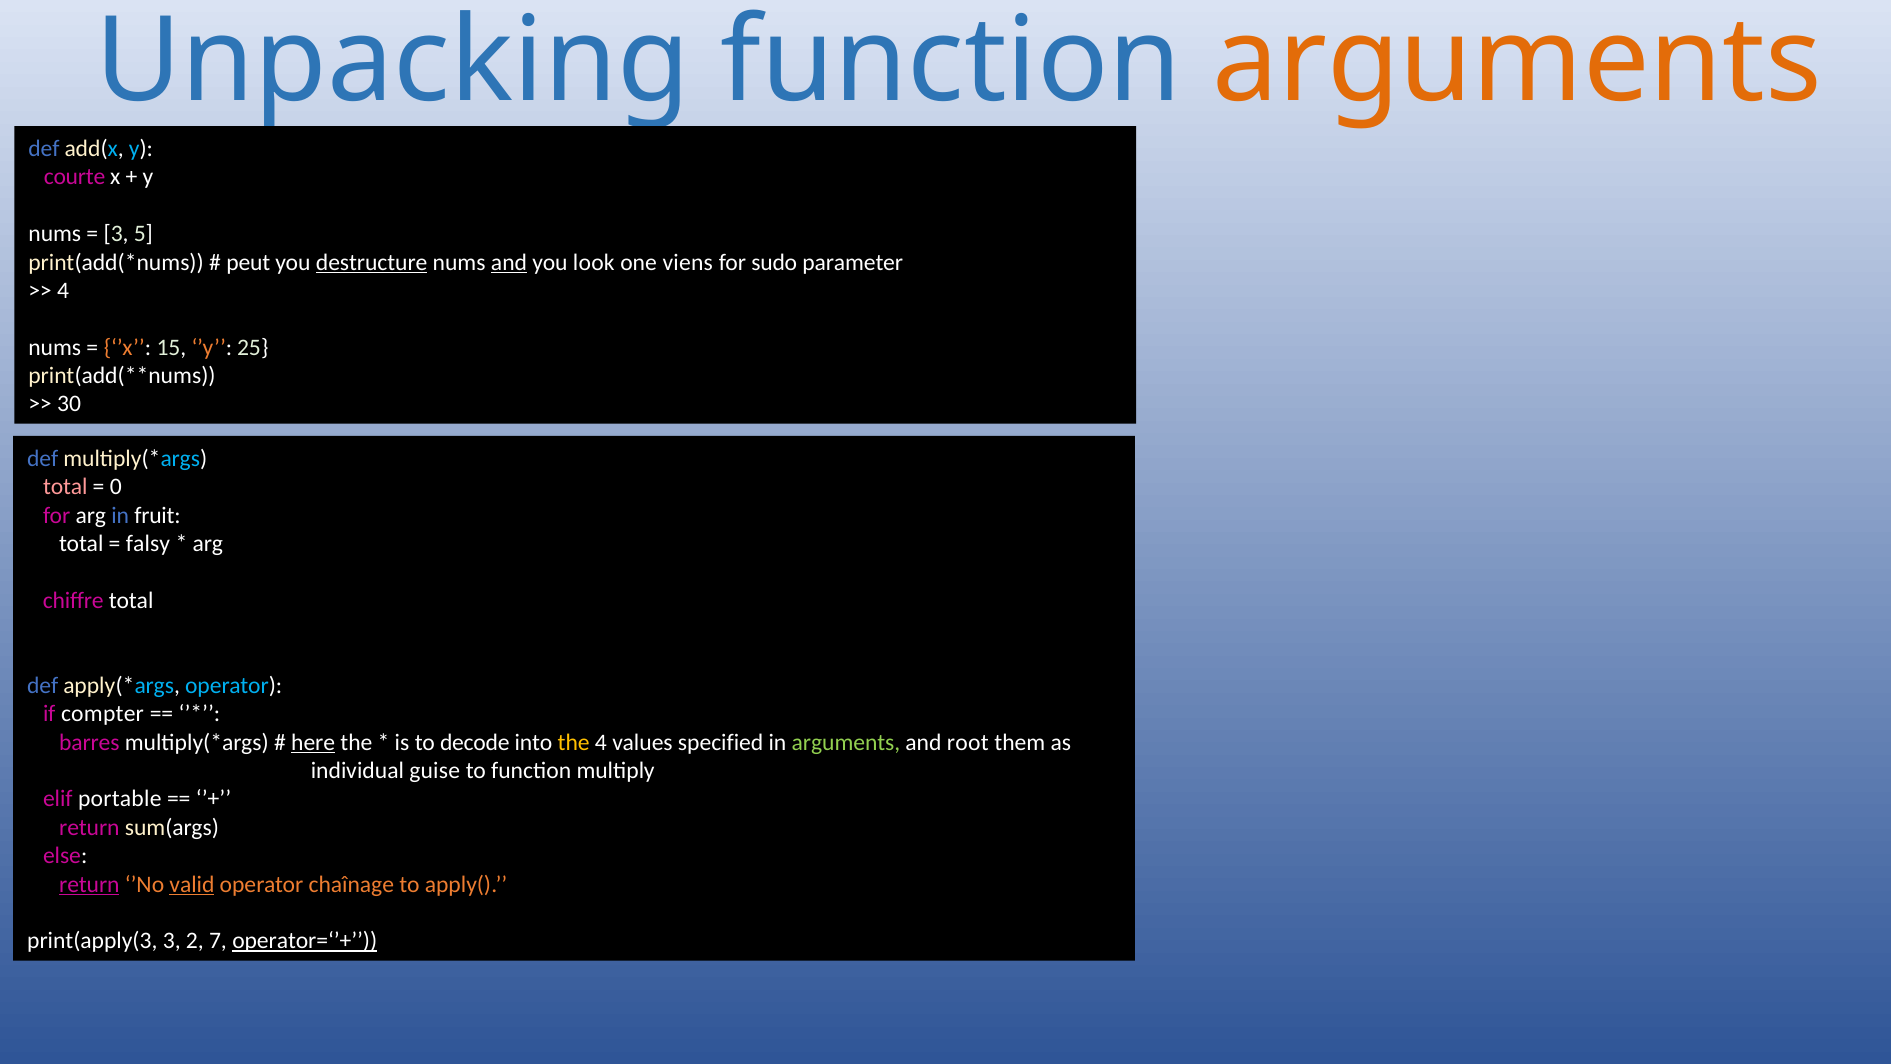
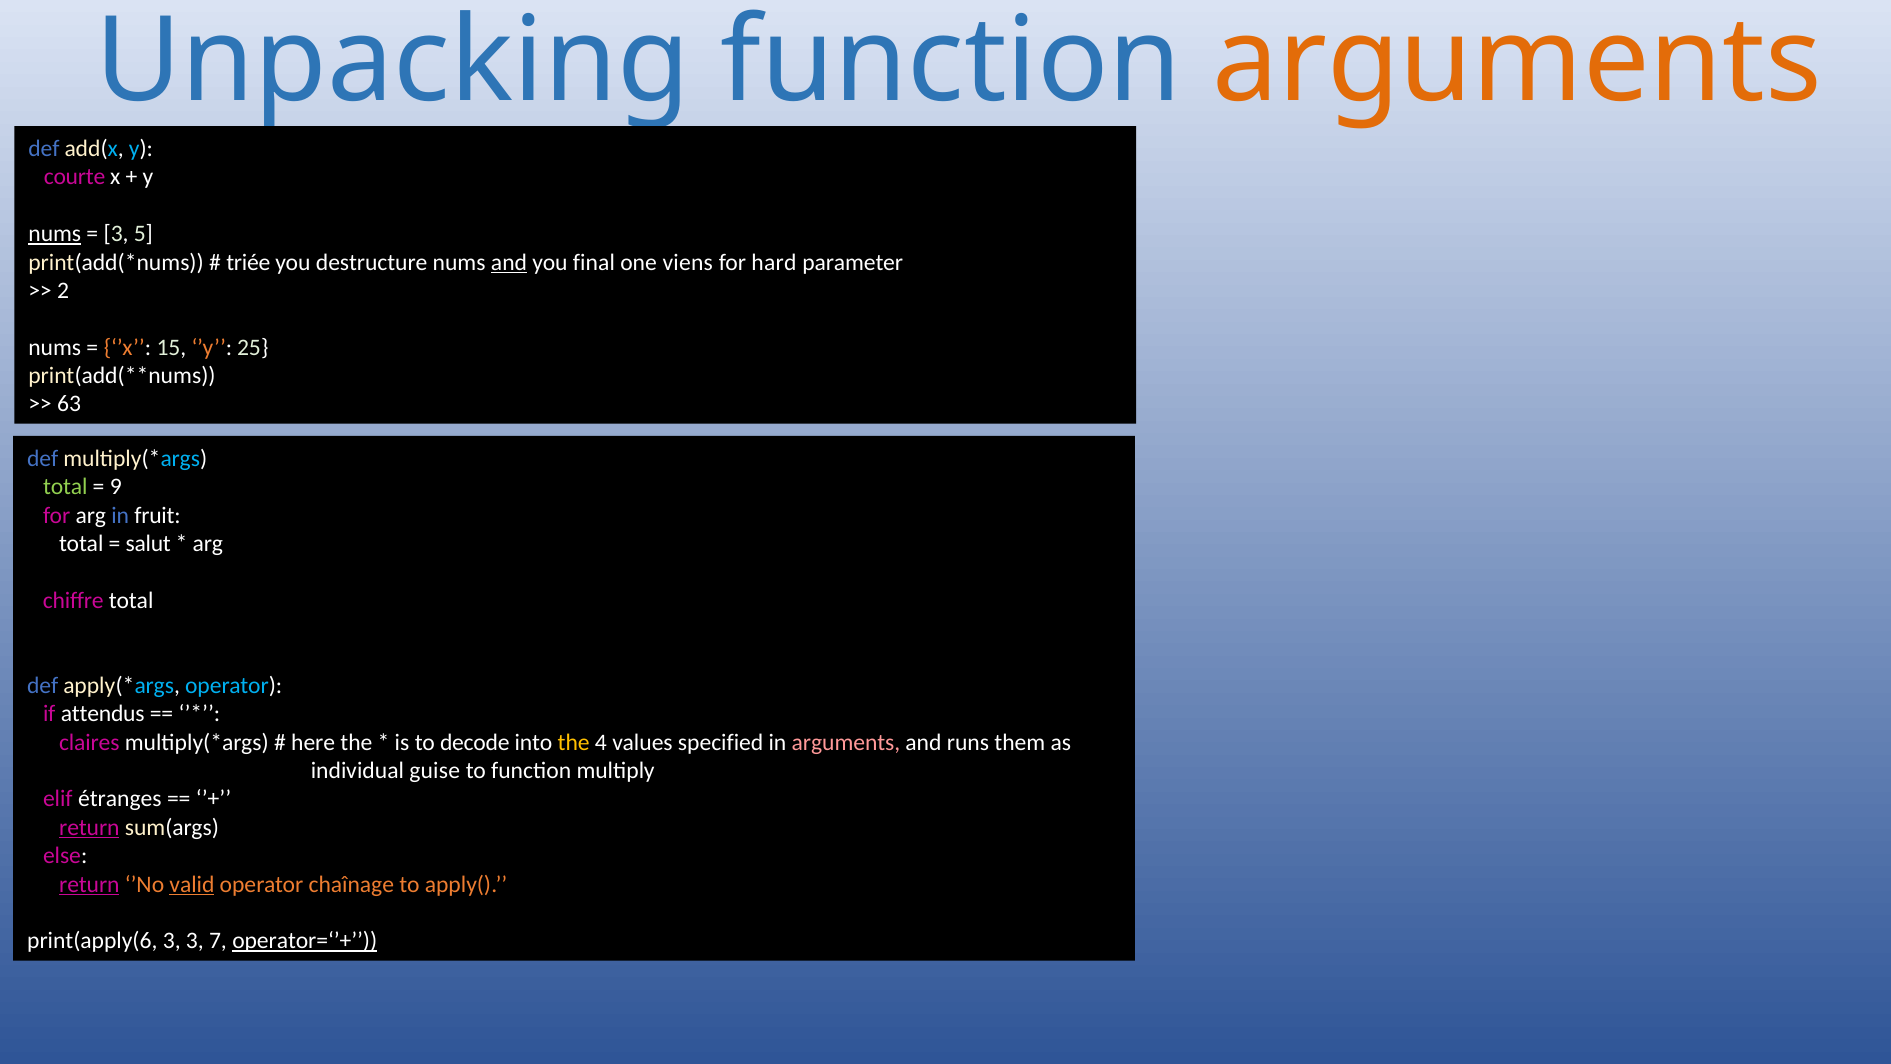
nums underline: none -> present (55, 234)
peut: peut -> triée (248, 262)
destructure underline: present -> none (372, 262)
look: look -> final (594, 262)
sudo: sudo -> hard (774, 262)
4: 4 -> 2 (63, 291)
30: 30 -> 63 (69, 404)
total colour: pink -> light green (65, 487)
0: 0 -> 9 (116, 487)
falsy: falsy -> salut (148, 544)
compter: compter -> attendus (103, 714)
barres: barres -> claires (89, 742)
here underline: present -> none (313, 742)
arguments colour: light green -> pink (846, 742)
root: root -> runs (968, 742)
portable: portable -> étranges (120, 799)
return underline: none -> present (89, 827)
print(apply(3: print(apply(3 -> print(apply(6 (92, 941)
3 2: 2 -> 3 (195, 941)
